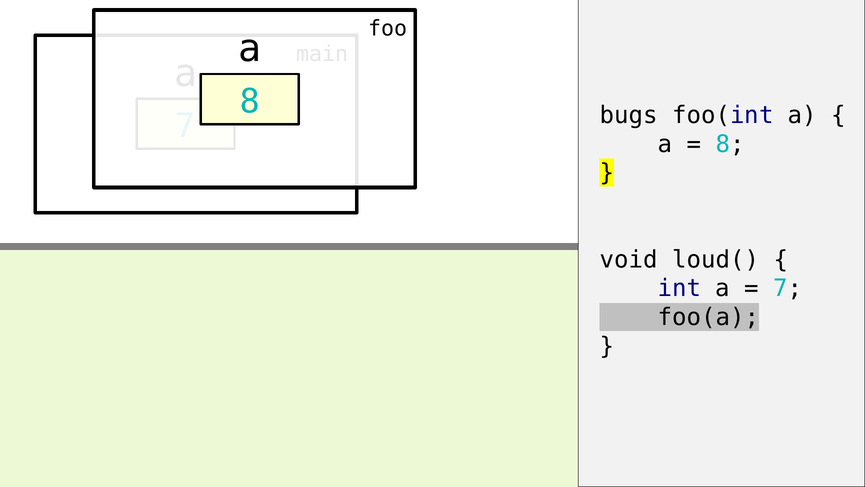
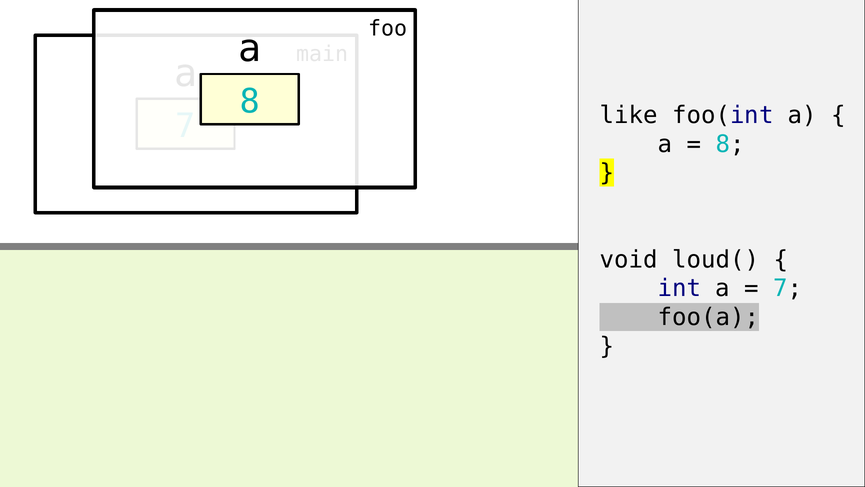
bugs: bugs -> like (629, 115)
